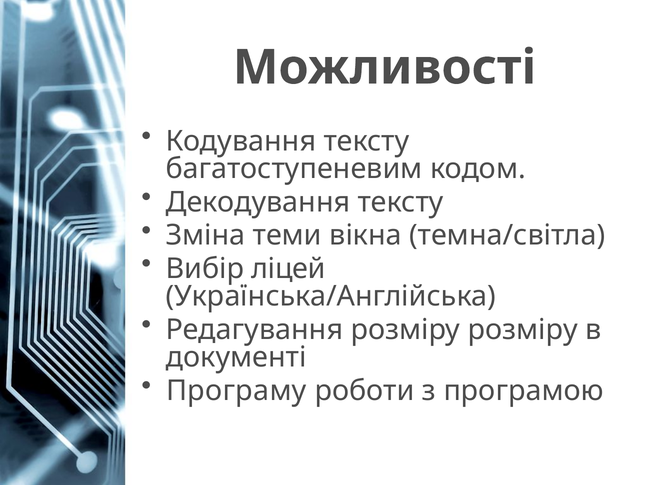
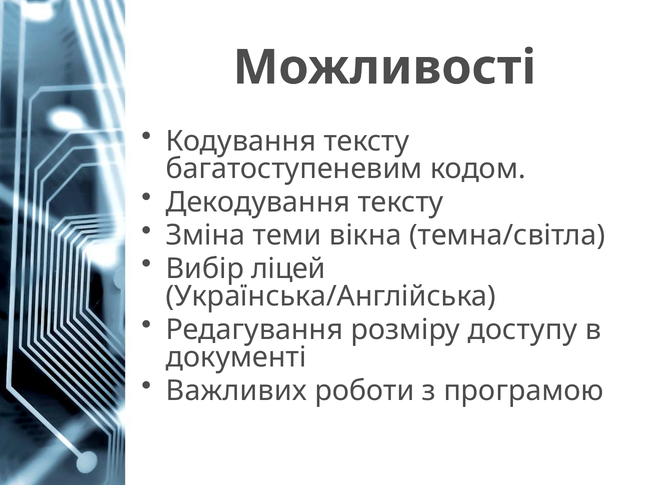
розміру розміру: розміру -> доступу (523, 330)
Програму: Програму -> Важливих (236, 391)
